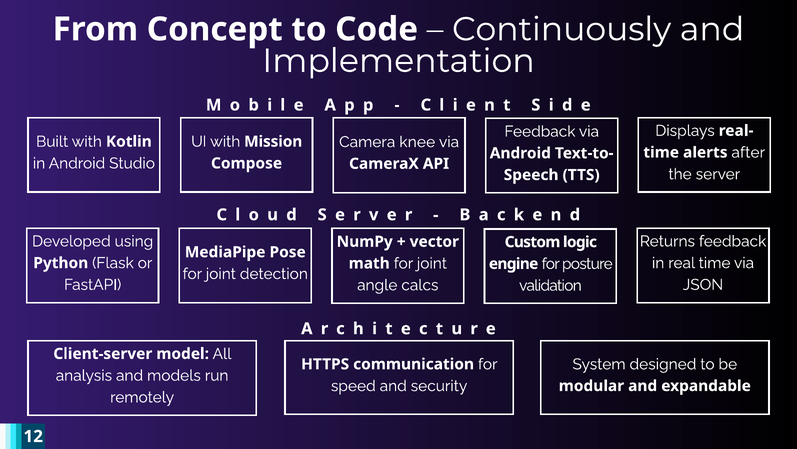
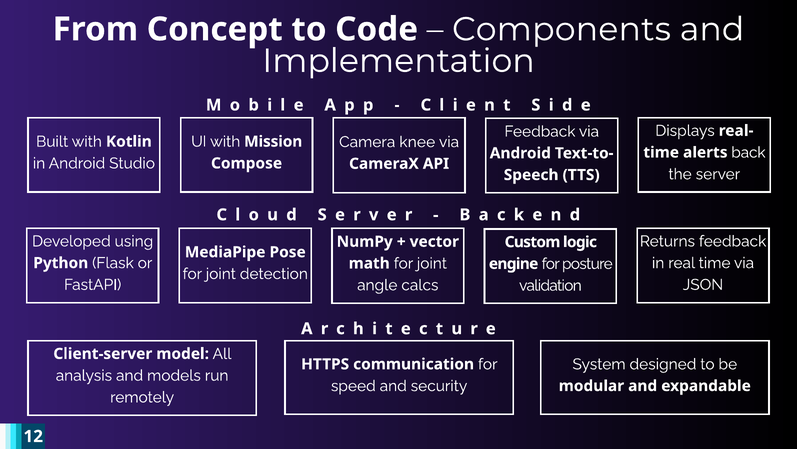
Continuously: Continuously -> Components (561, 29)
after: after -> back (748, 152)
